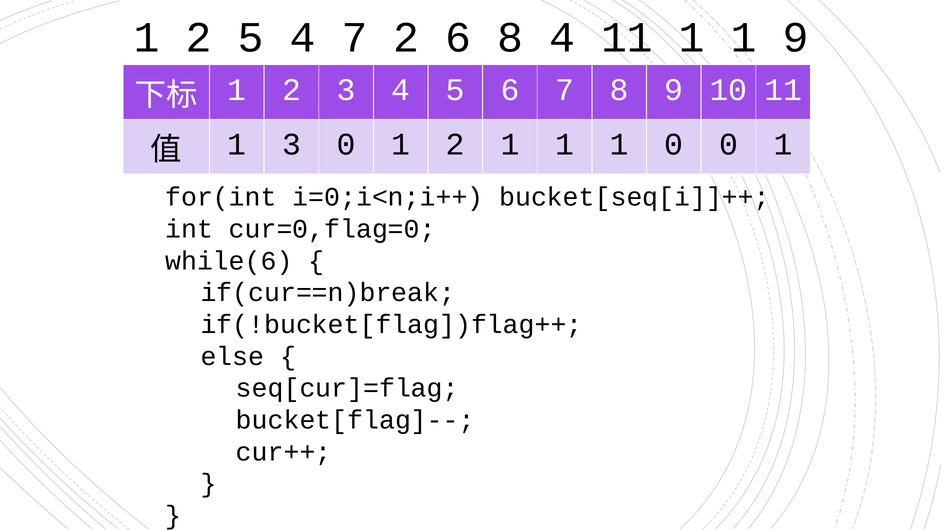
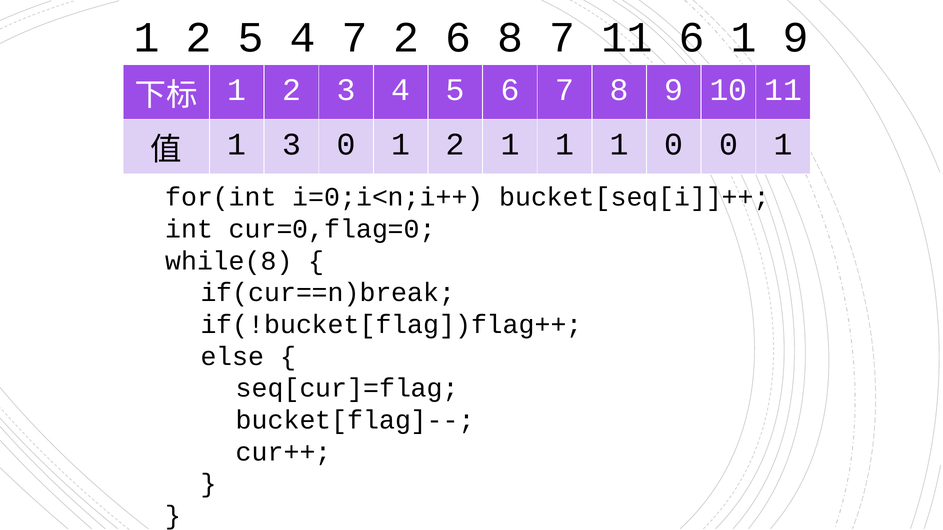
8 4: 4 -> 7 (562, 38)
11 1: 1 -> 6 (692, 38)
while(6: while(6 -> while(8 (229, 261)
